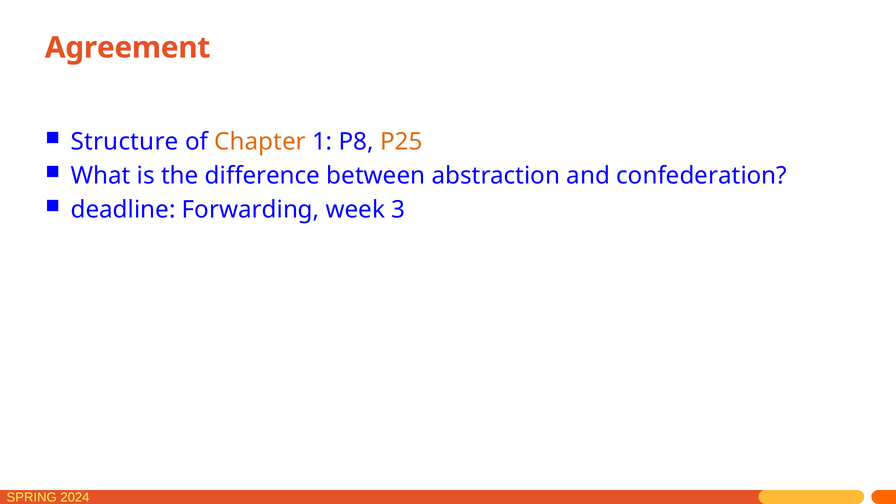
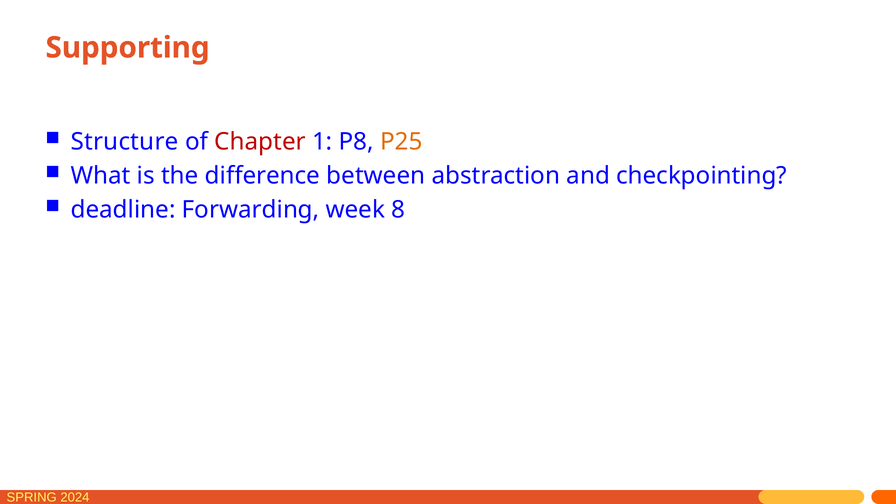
Agreement: Agreement -> Supporting (128, 48)
Chapter colour: orange -> red (260, 142)
confederation: confederation -> checkpointing (702, 176)
3: 3 -> 8 (398, 210)
